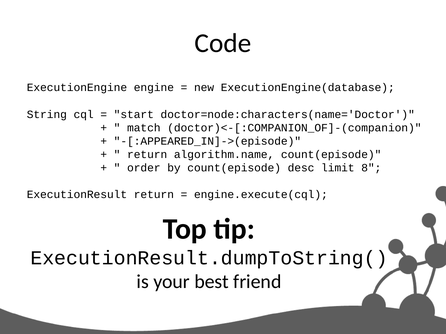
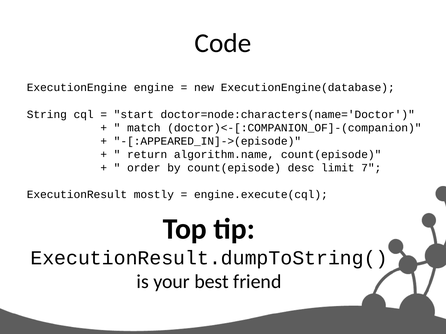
8: 8 -> 7 (371, 168)
ExecutionResult return: return -> mostly (154, 195)
